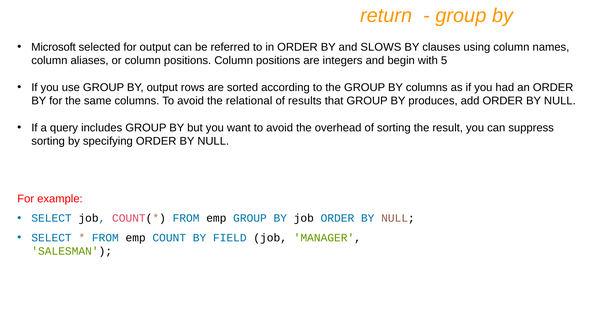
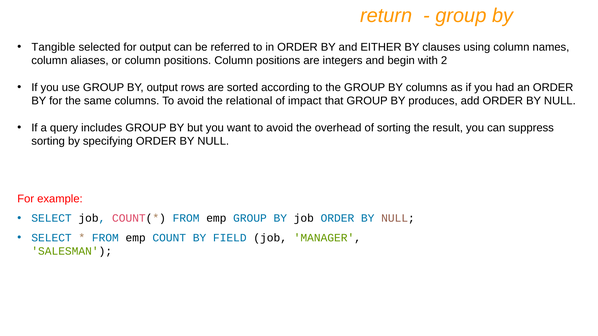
Microsoft: Microsoft -> Tangible (53, 47)
SLOWS: SLOWS -> EITHER (381, 47)
5: 5 -> 2 (444, 61)
results: results -> impact (305, 101)
